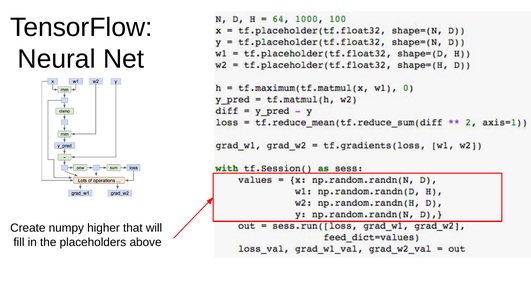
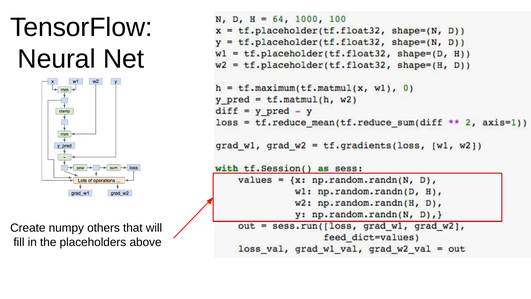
higher: higher -> others (104, 228)
